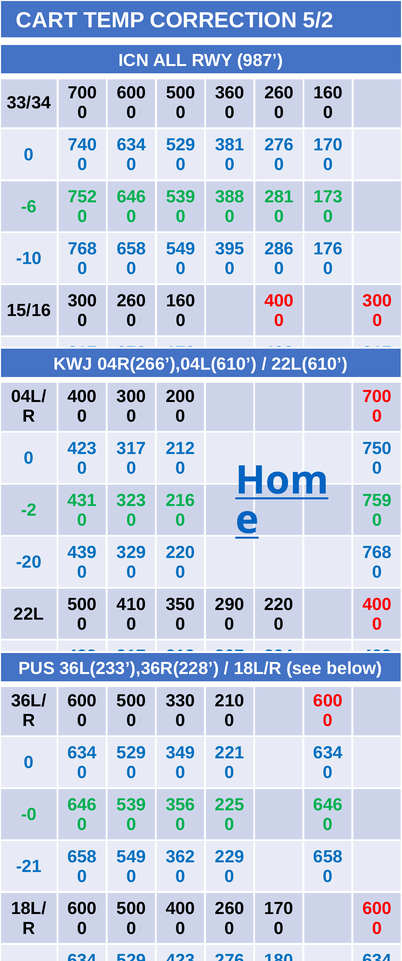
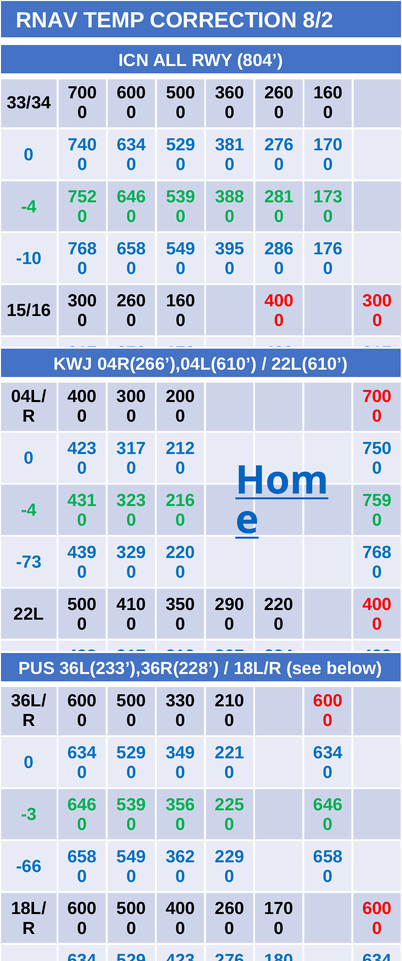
CART: CART -> RNAV (47, 20)
5/2: 5/2 -> 8/2 (318, 20)
987: 987 -> 804 (260, 61)
-6: -6 -> -4 (29, 207)
-2: -2 -> -4 (29, 511)
-20: -20 -> -73 (29, 563)
-0: -0 -> -3 (29, 815)
-21: -21 -> -66 (29, 867)
